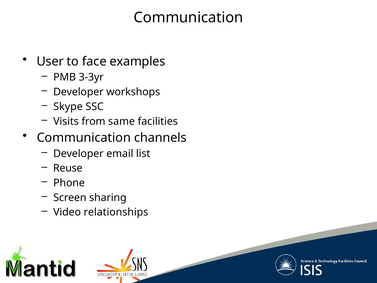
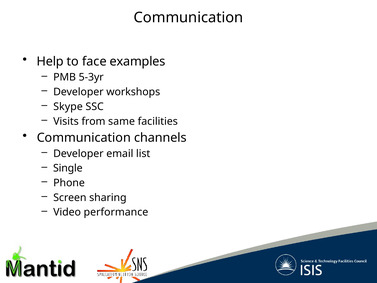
User: User -> Help (50, 61)
3-3yr: 3-3yr -> 5-3yr (91, 77)
Reuse: Reuse -> Single (68, 168)
relationships: relationships -> performance (116, 212)
